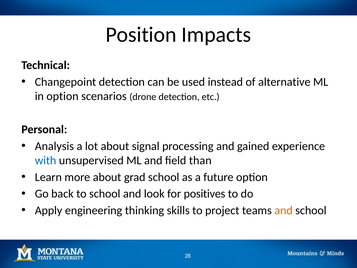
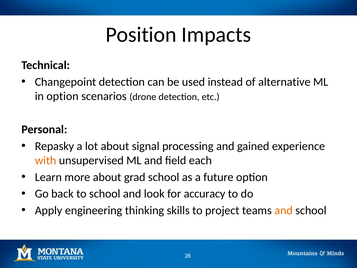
Analysis: Analysis -> Repasky (54, 146)
with colour: blue -> orange (46, 160)
than: than -> each (200, 160)
positives: positives -> accuracy (205, 194)
